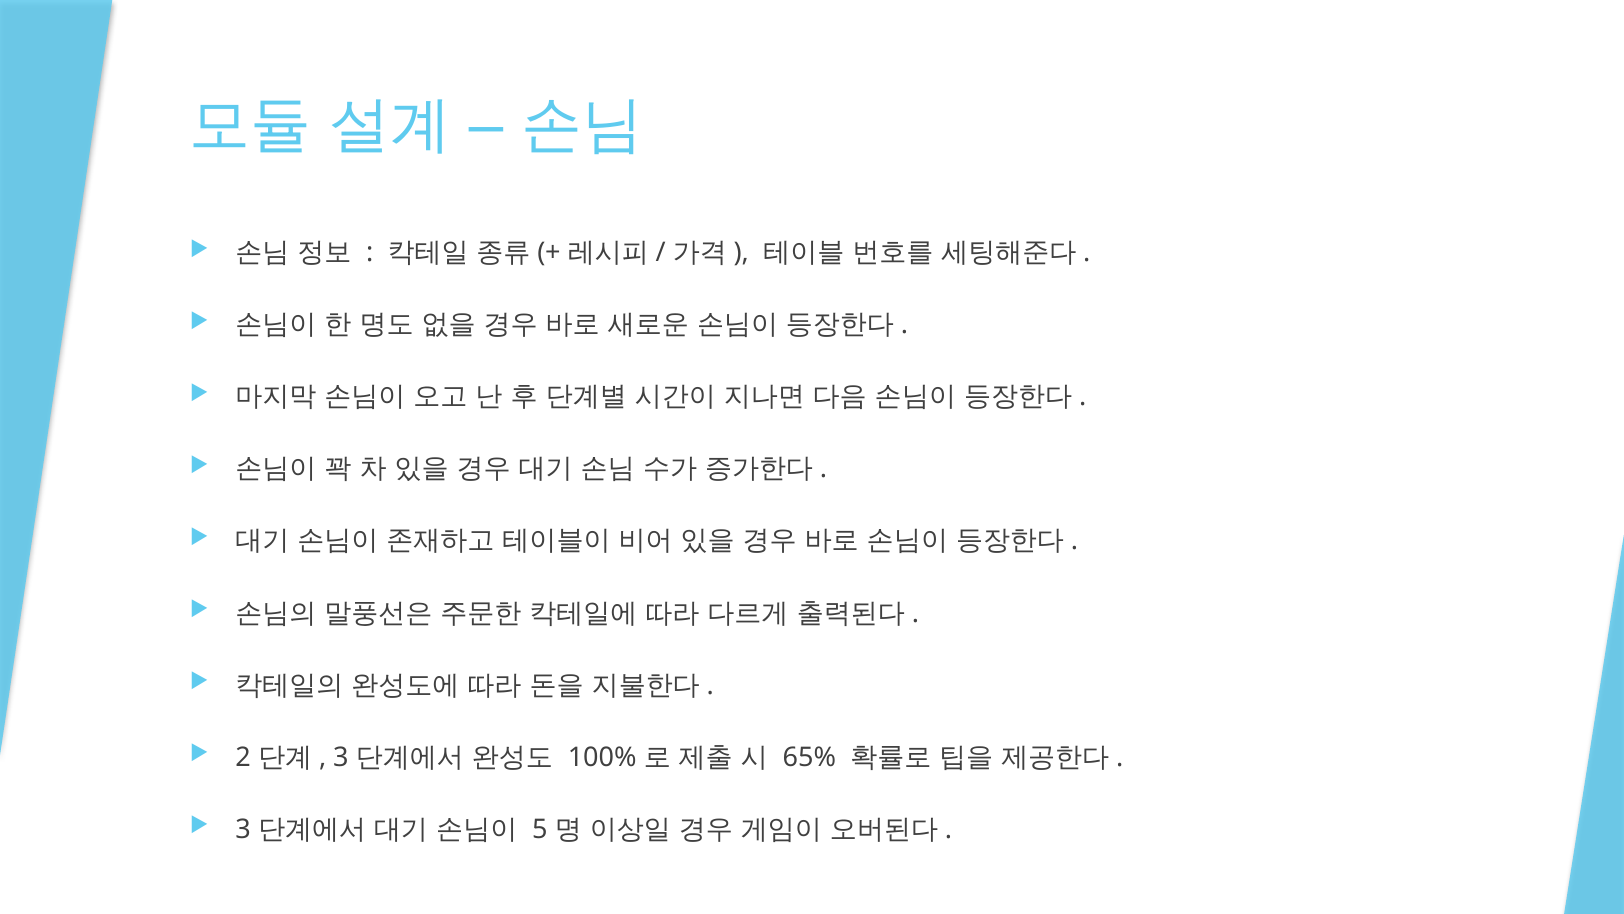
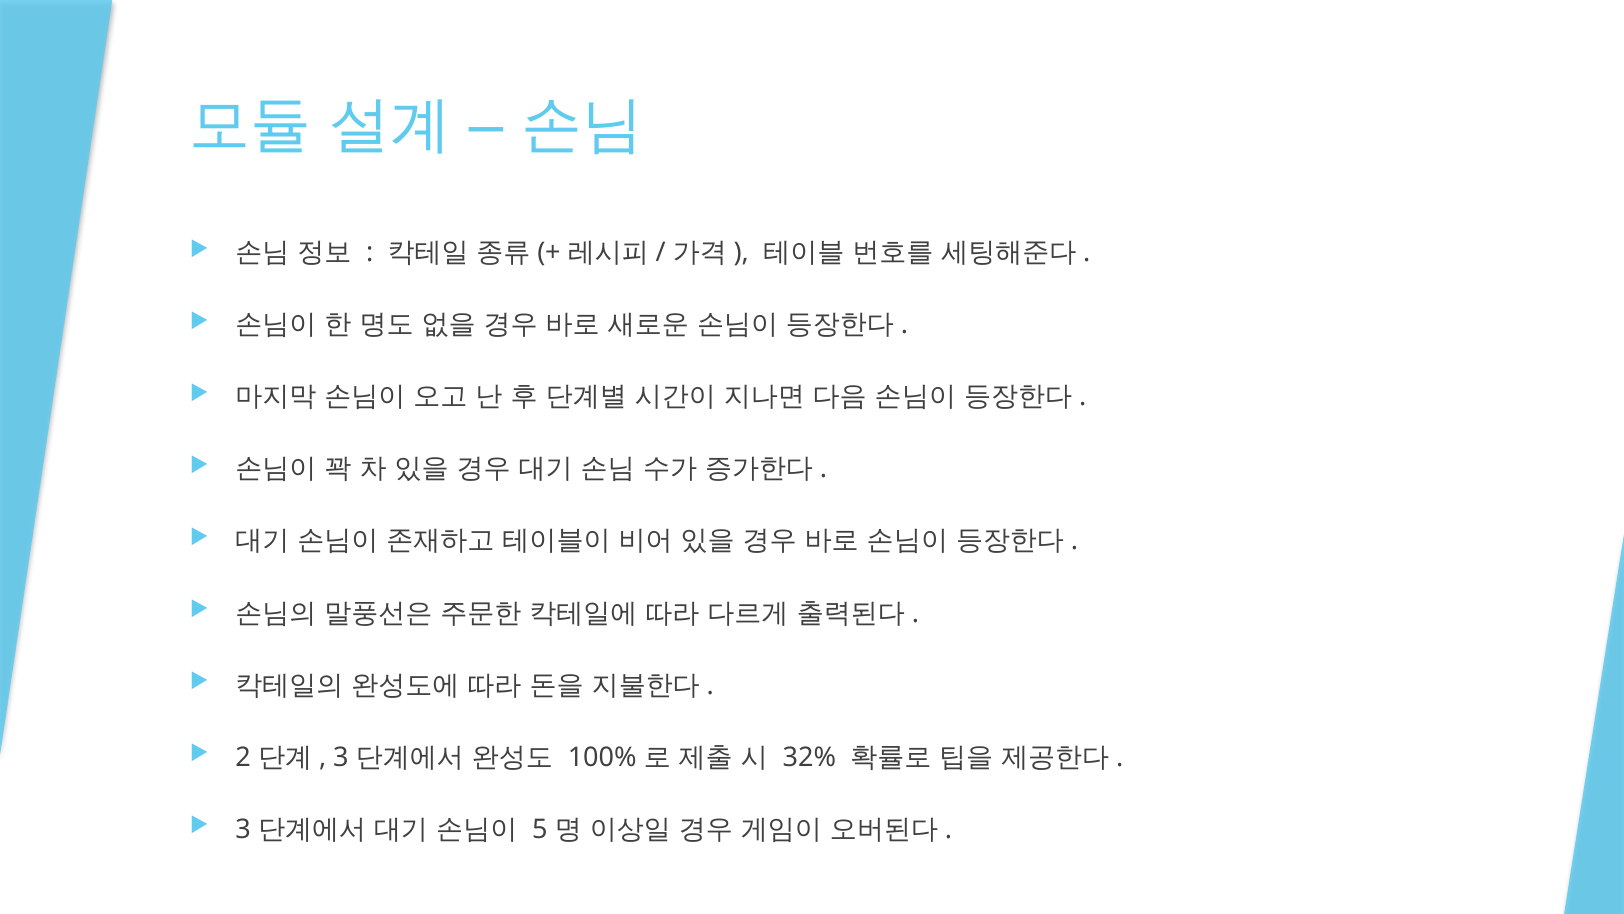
65%: 65% -> 32% (809, 757)
